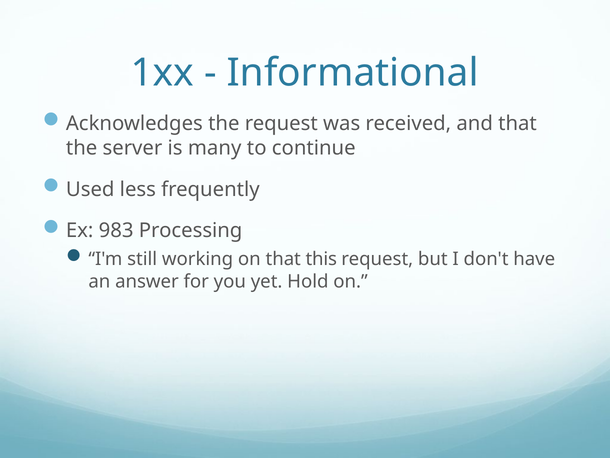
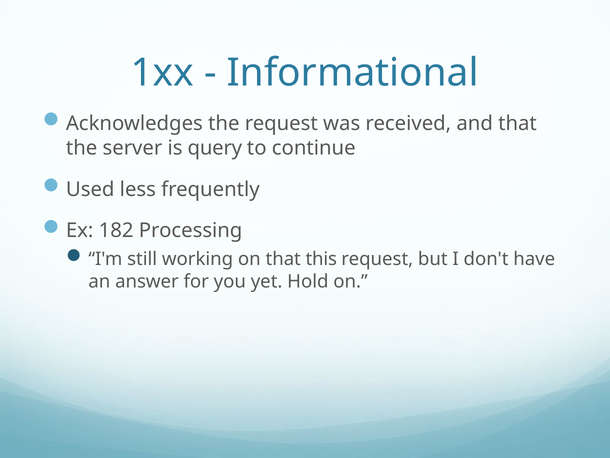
many: many -> query (215, 148)
983: 983 -> 182 (116, 230)
